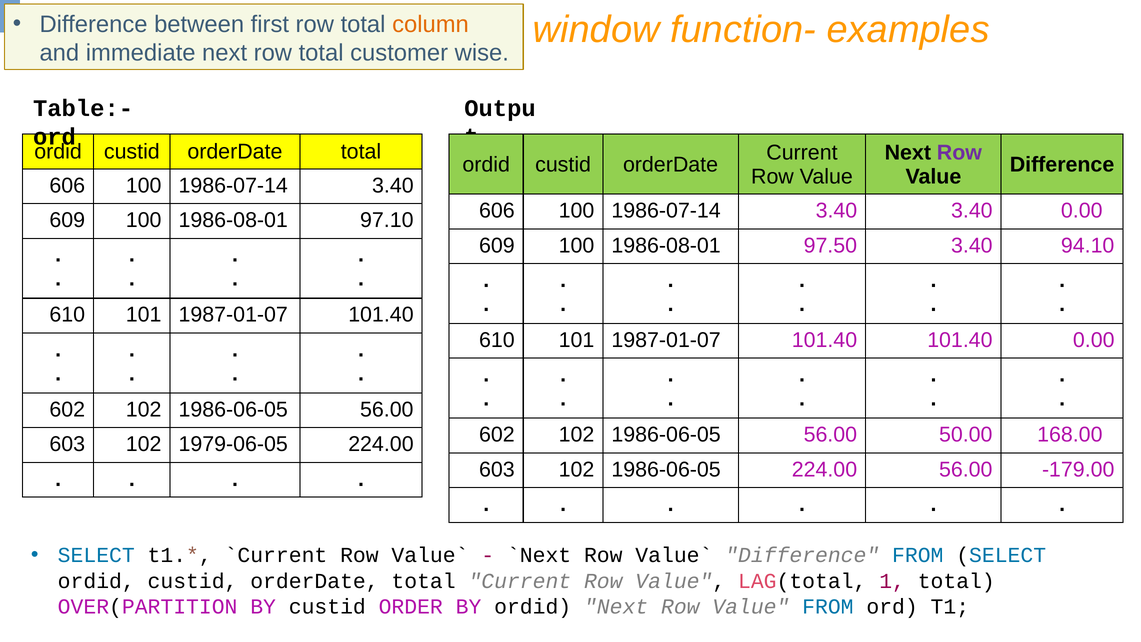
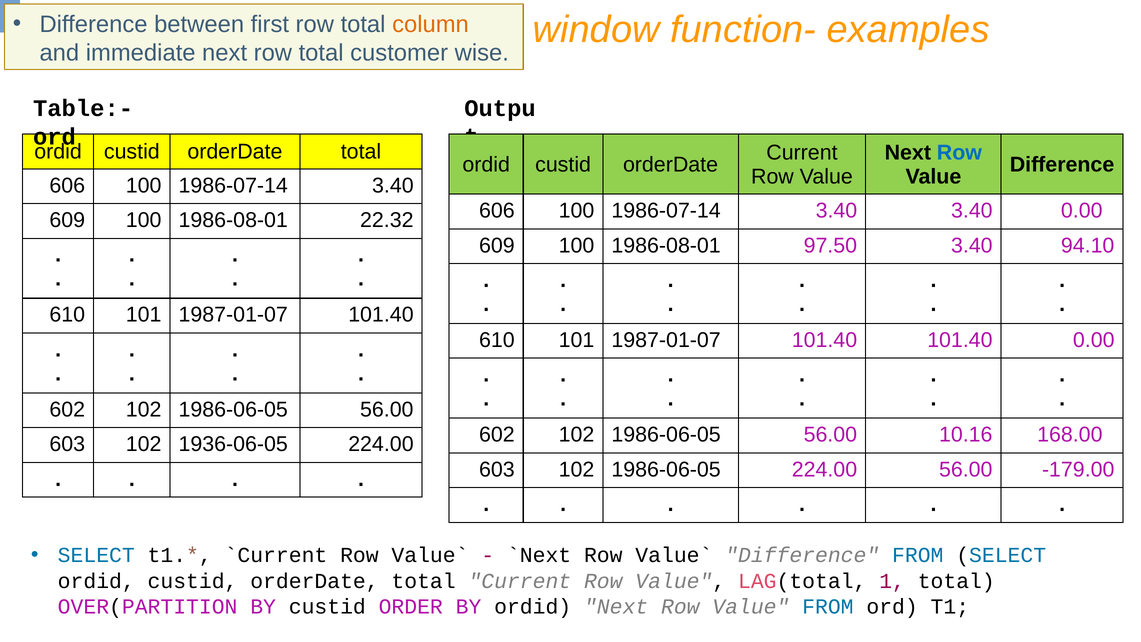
Row colour: purple -> blue (959, 152)
97.10: 97.10 -> 22.32 (387, 220)
50.00: 50.00 -> 10.16 (966, 435)
1979-06-05: 1979-06-05 -> 1936-06-05 (233, 444)
